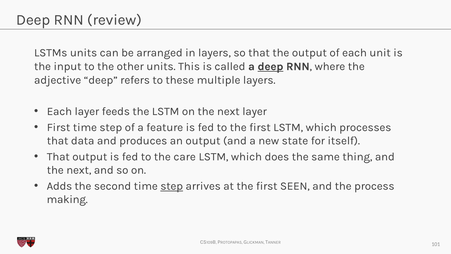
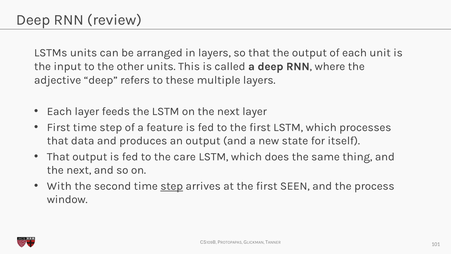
deep underline: present -> none (270, 66)
Adds: Adds -> With (59, 186)
making: making -> window (67, 199)
